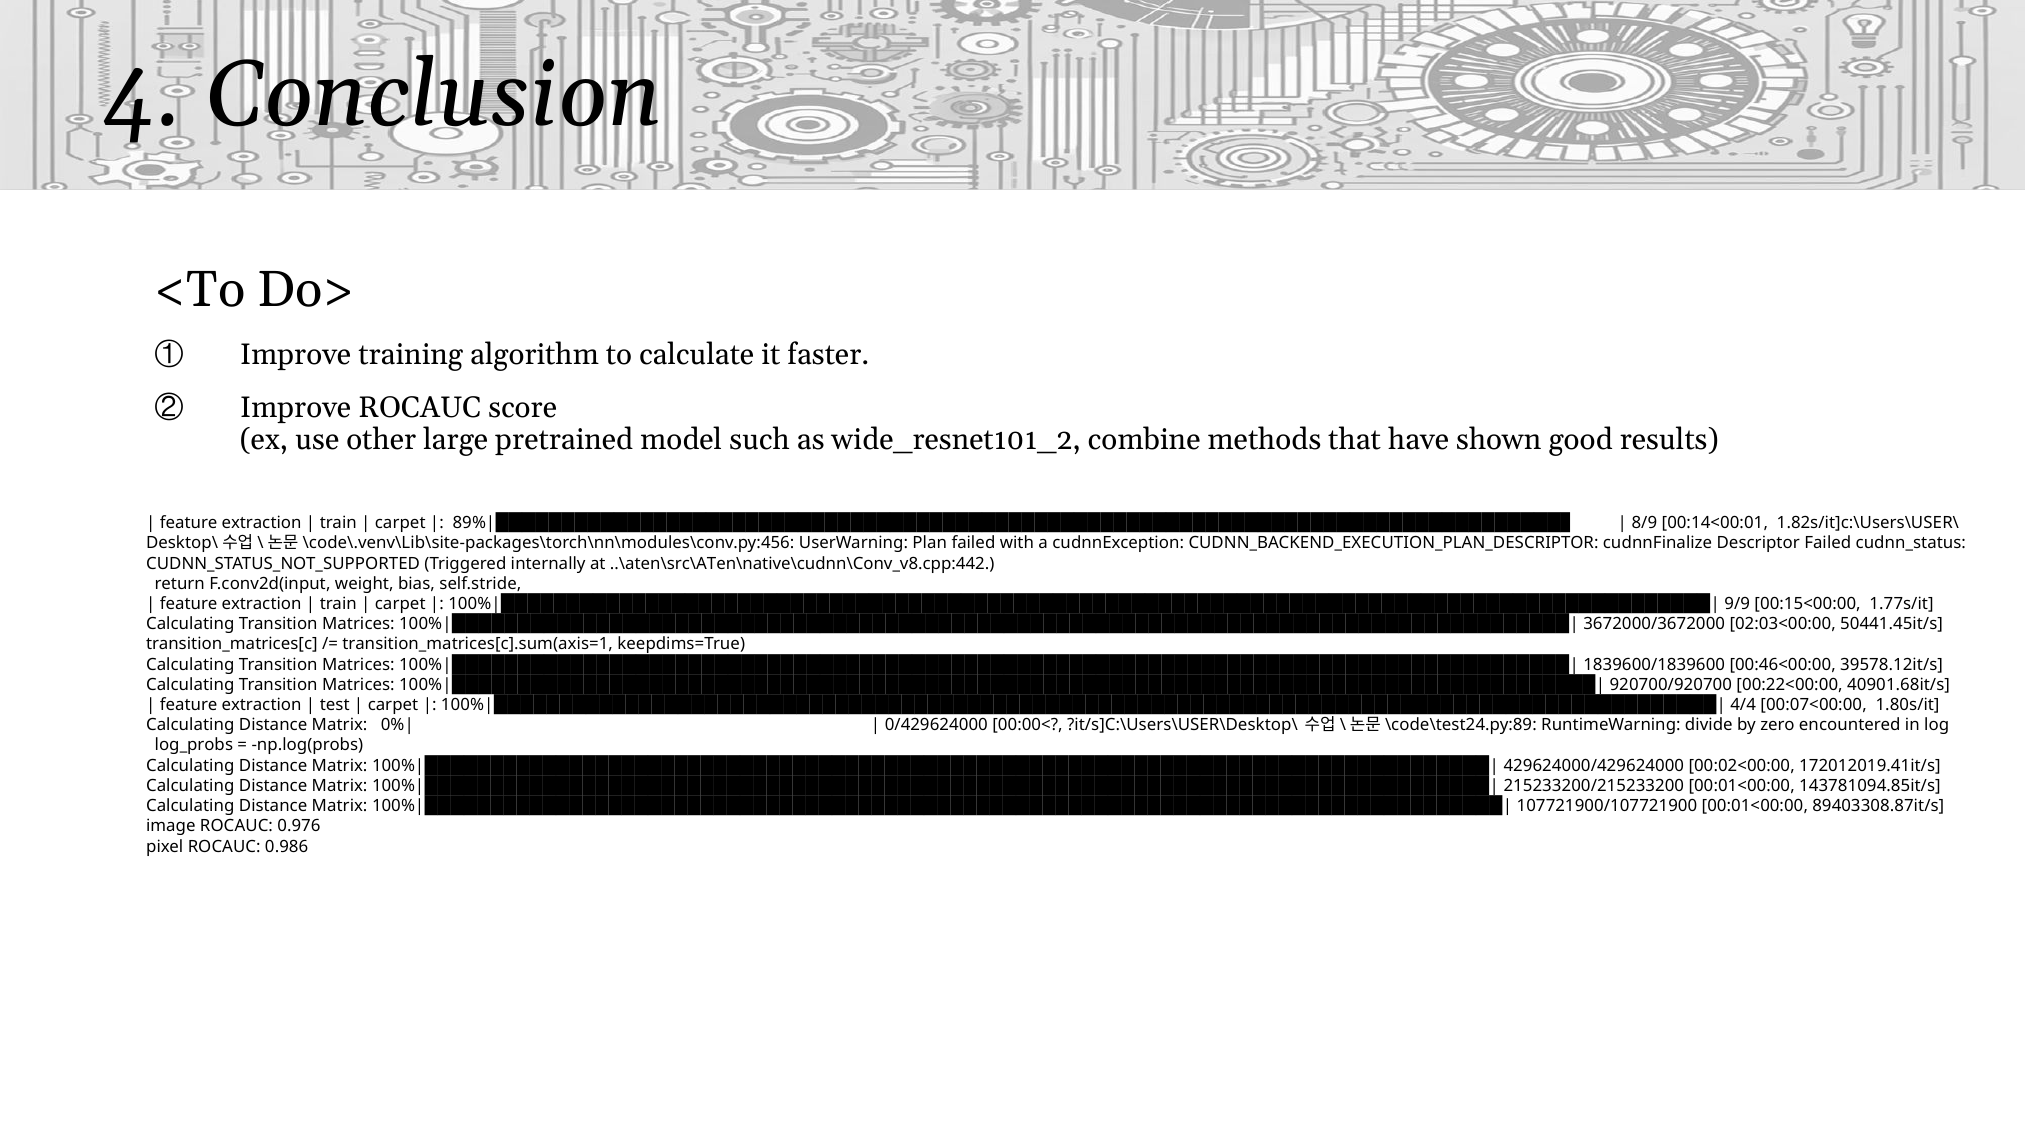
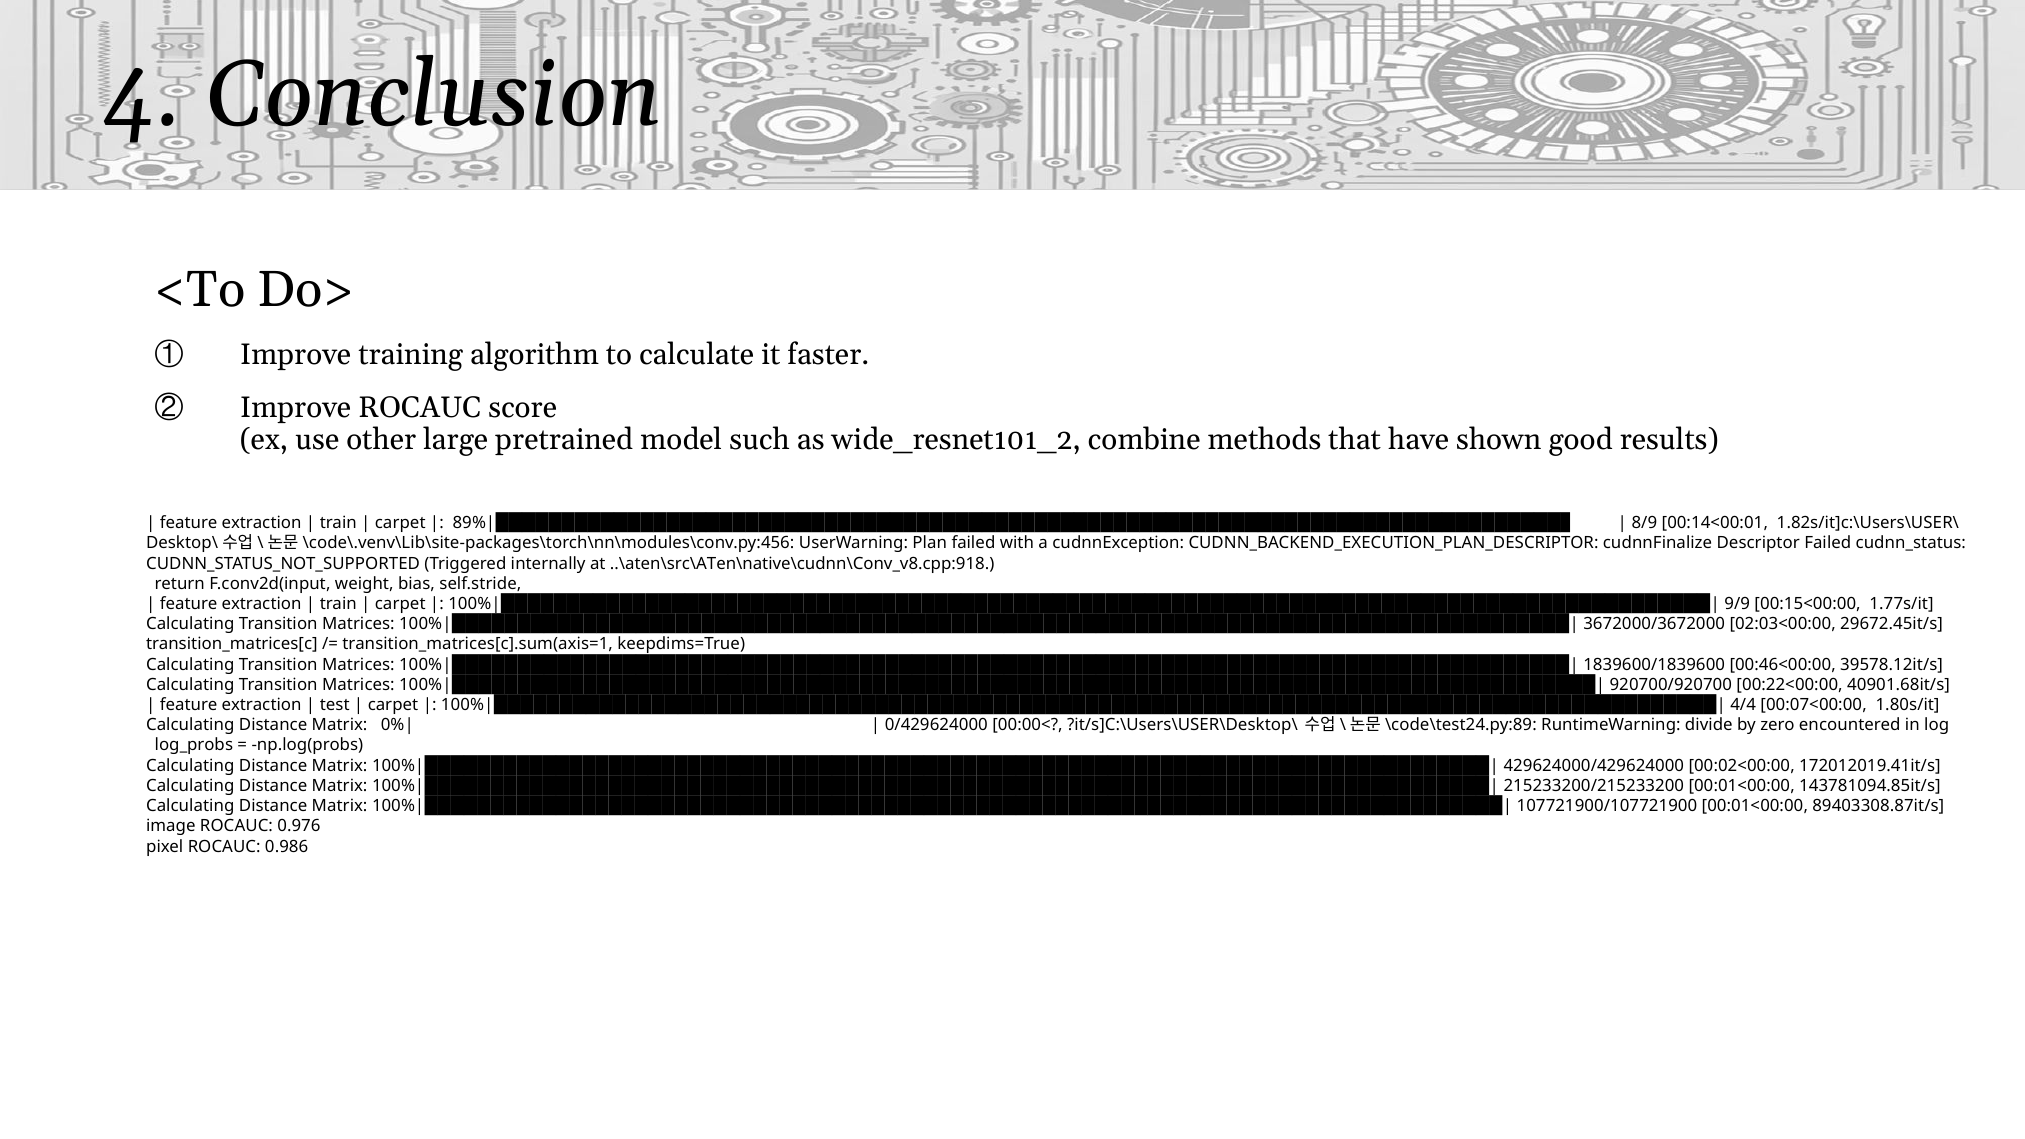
..\aten\src\ATen\native\cudnn\Conv_v8.cpp:442: ..\aten\src\ATen\native\cudnn\Conv_v8.cpp:442 -> ..\aten\src\ATen\native\cudnn\Conv_v8.cpp:918 (802, 564)
50441.45it/s: 50441.45it/s -> 29672.45it/s (1892, 624)
